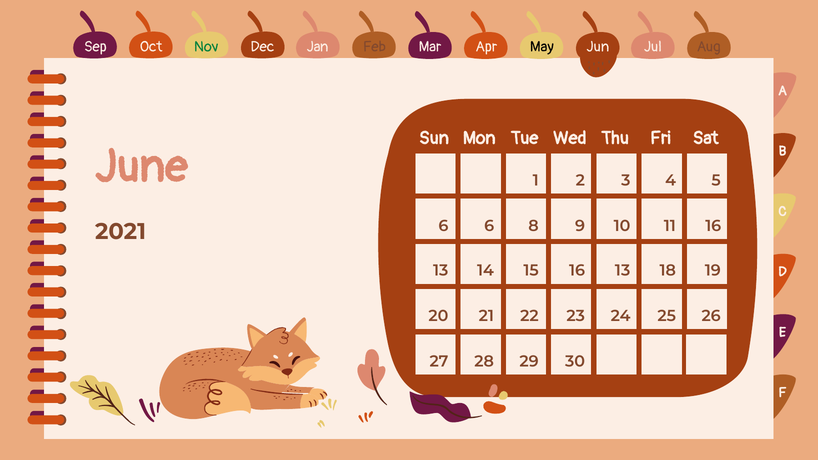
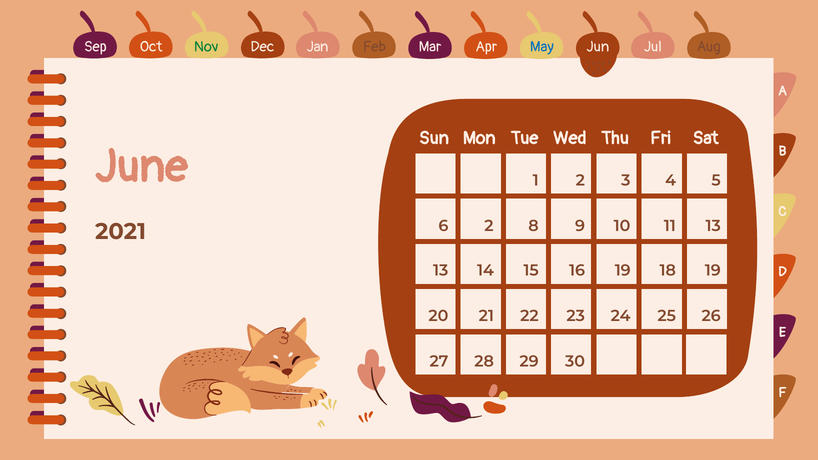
May colour: black -> blue (542, 47)
6 6: 6 -> 2 (489, 226)
11 16: 16 -> 13 (713, 226)
16 13: 13 -> 19 (623, 271)
